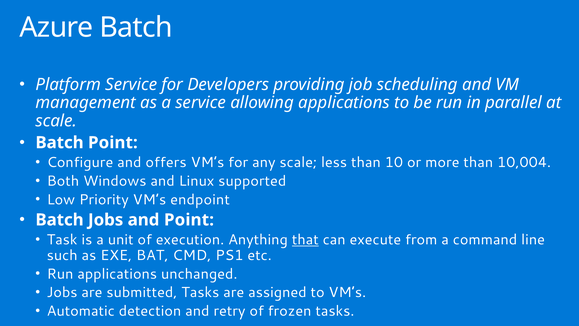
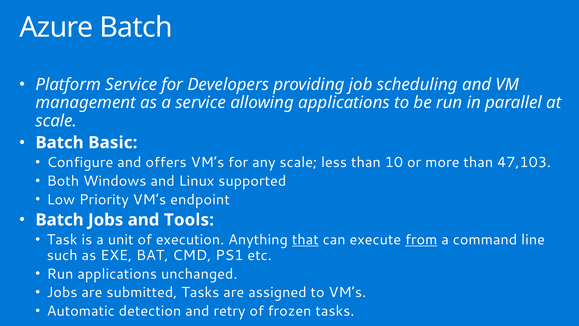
Batch Point: Point -> Basic (113, 143)
10,004: 10,004 -> 47,103 (524, 162)
and Point: Point -> Tools (189, 220)
from underline: none -> present (421, 240)
